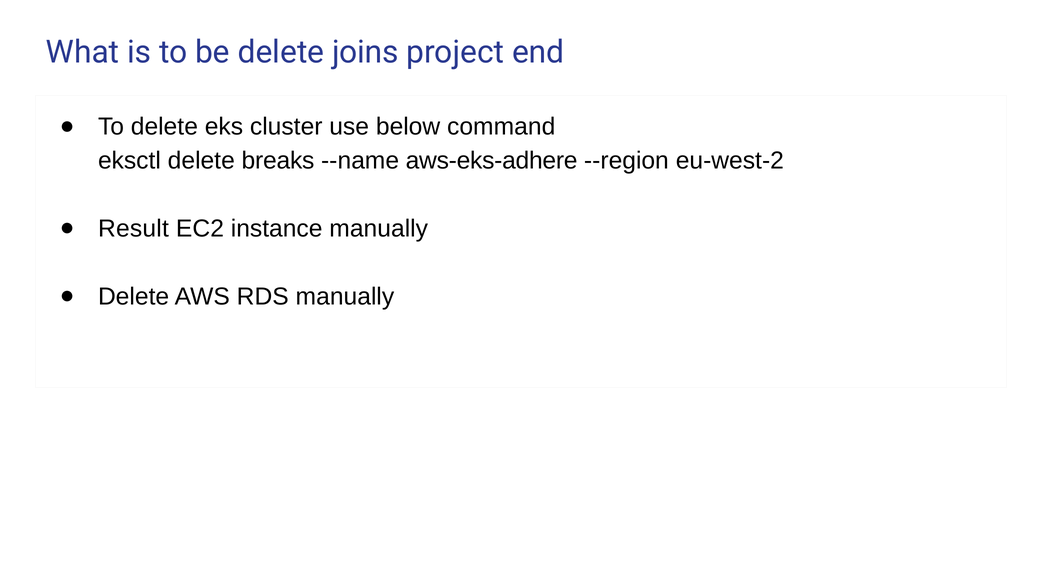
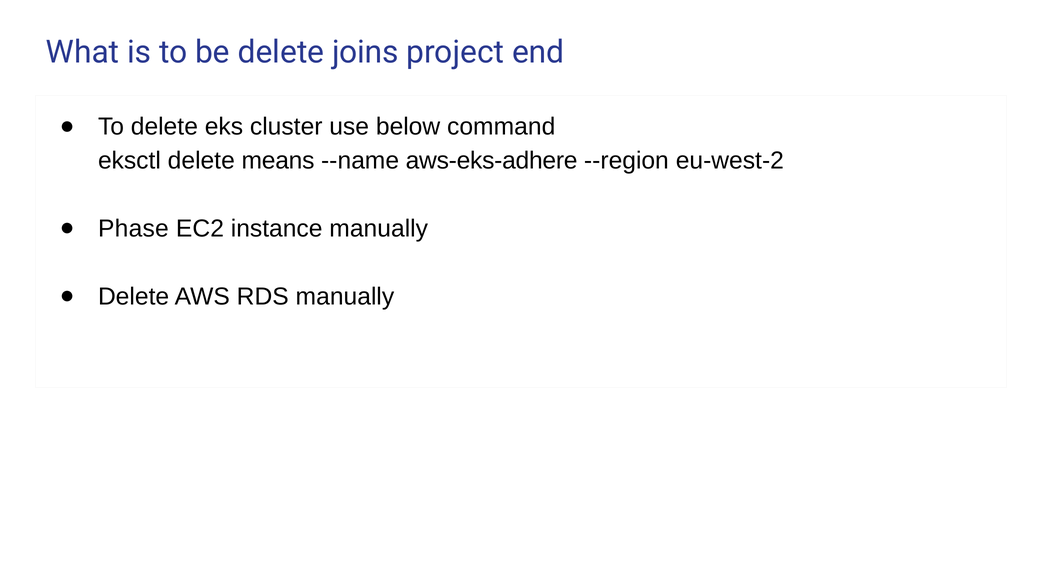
breaks: breaks -> means (278, 161)
Result: Result -> Phase (133, 229)
